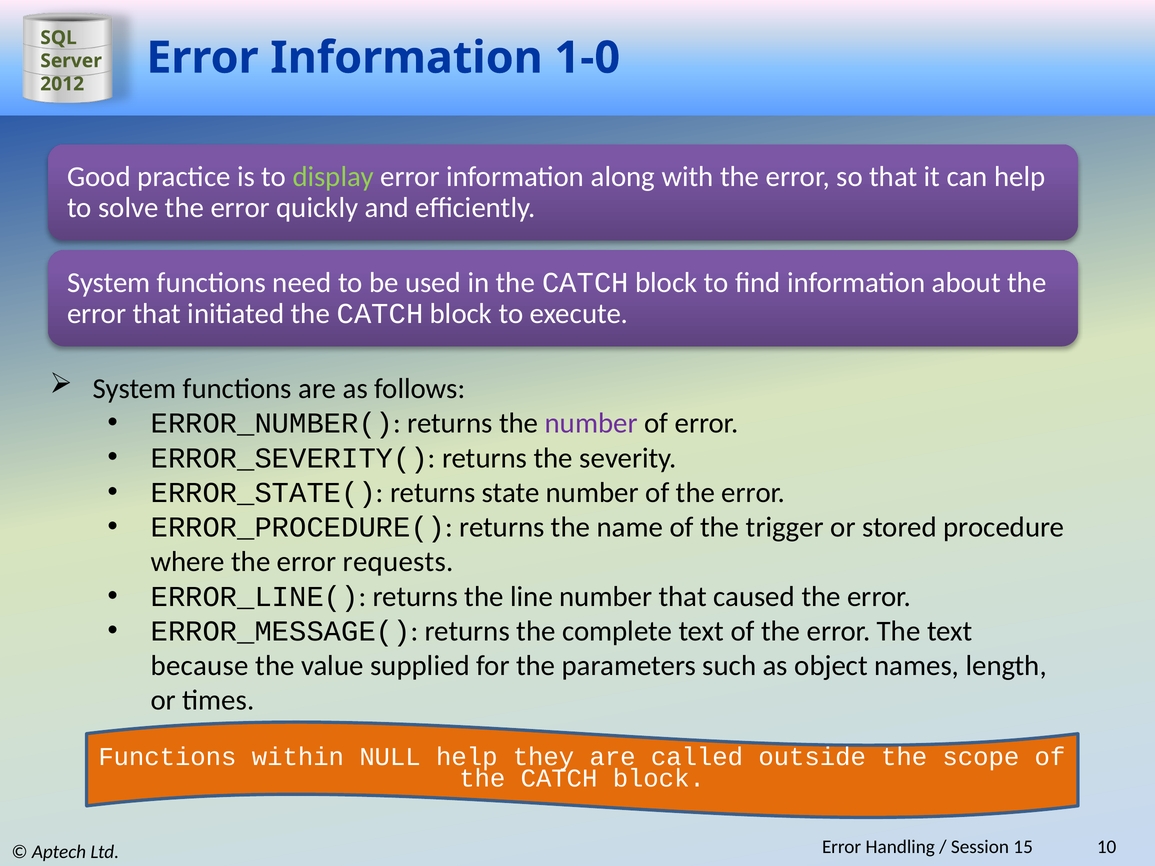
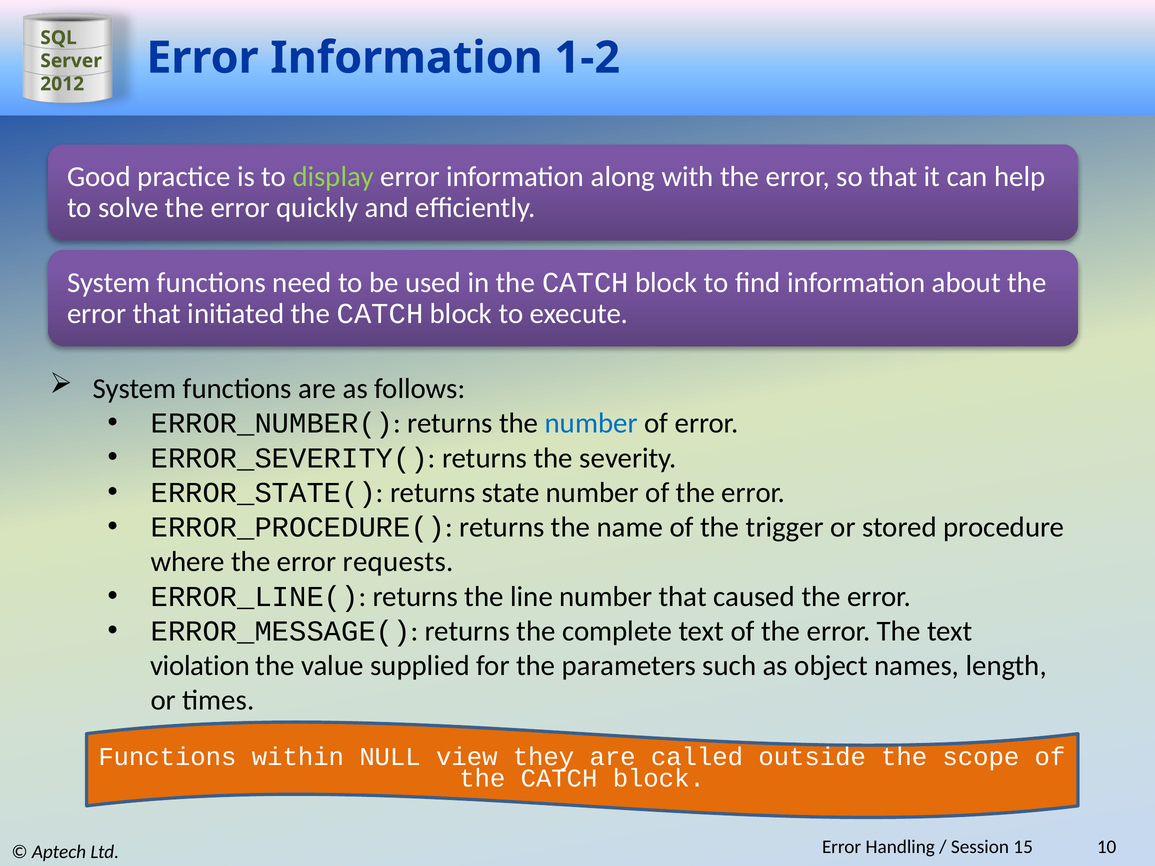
1-0: 1-0 -> 1-2 (587, 58)
number colour: purple -> blue (591, 423)
because: because -> violation (200, 666)
NULL help: help -> view (467, 757)
